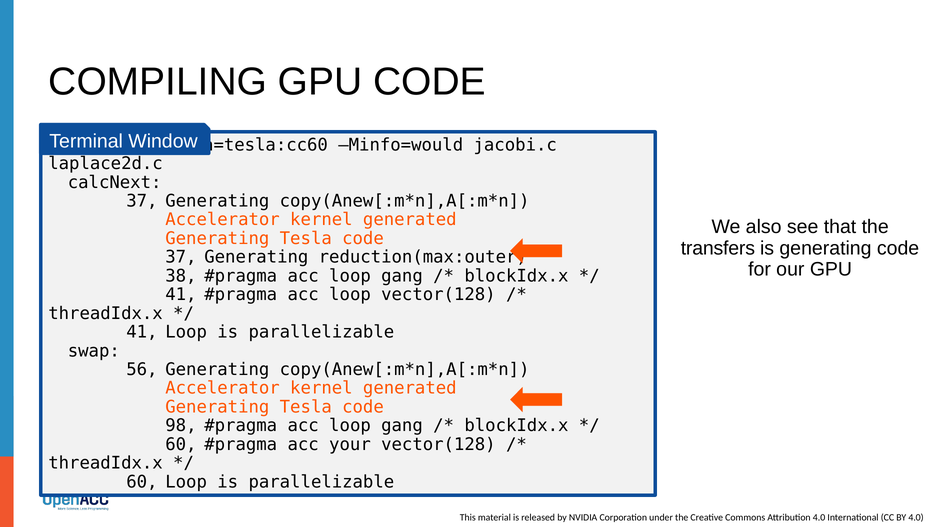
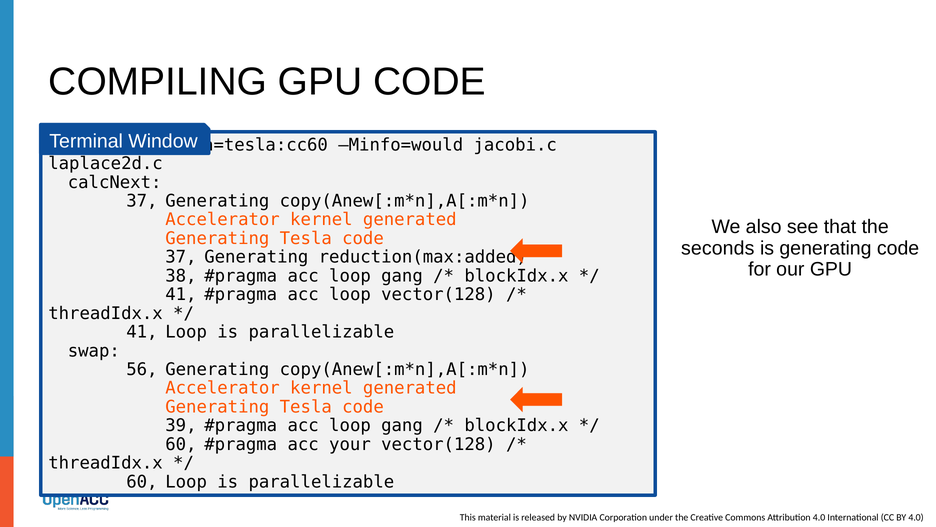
transfers: transfers -> seconds (718, 248)
reduction(max:outer: reduction(max:outer -> reduction(max:added (423, 257)
98: 98 -> 39 (181, 425)
